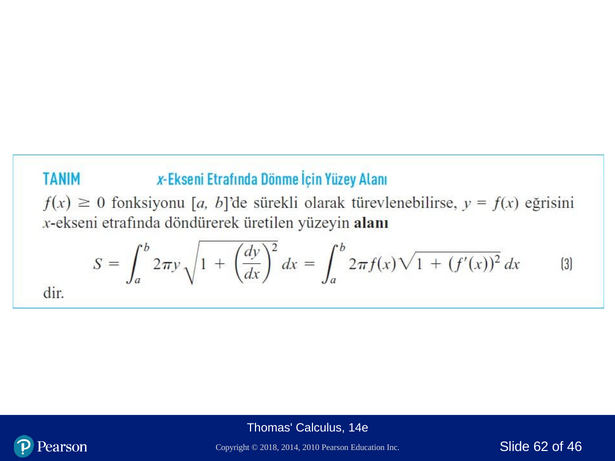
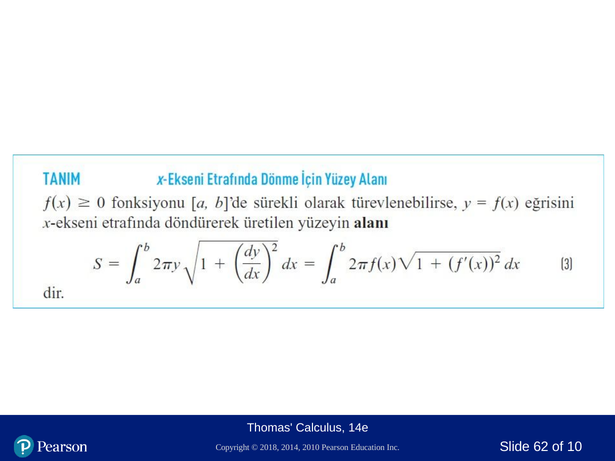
46: 46 -> 10 (575, 447)
